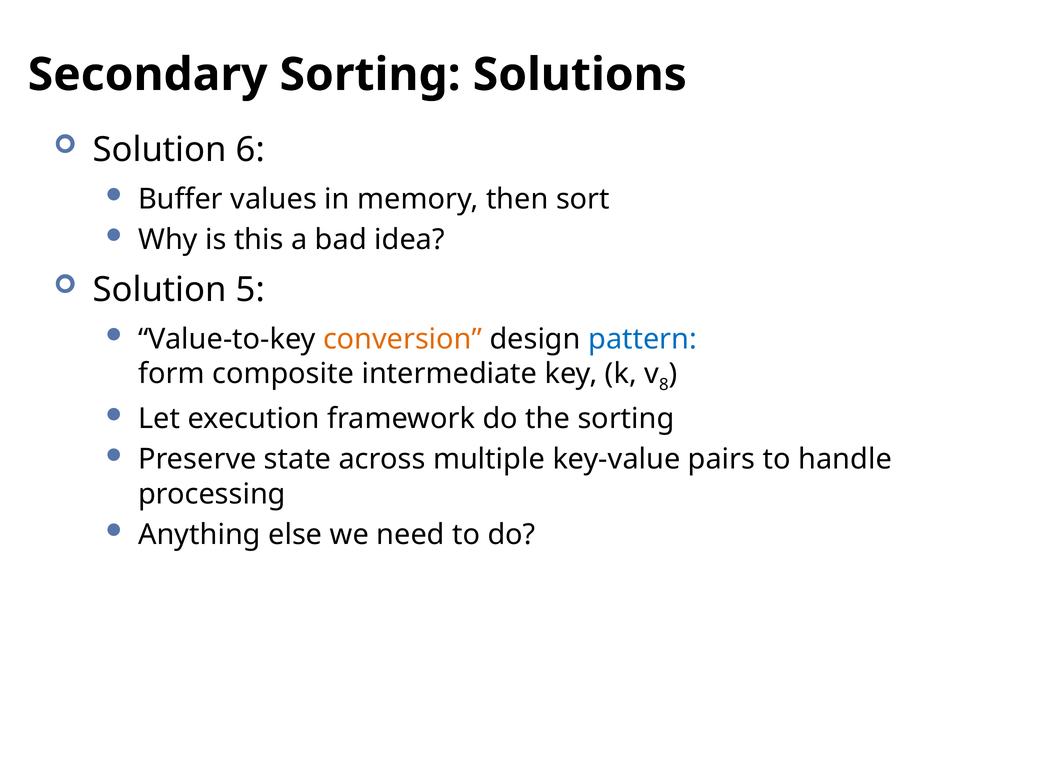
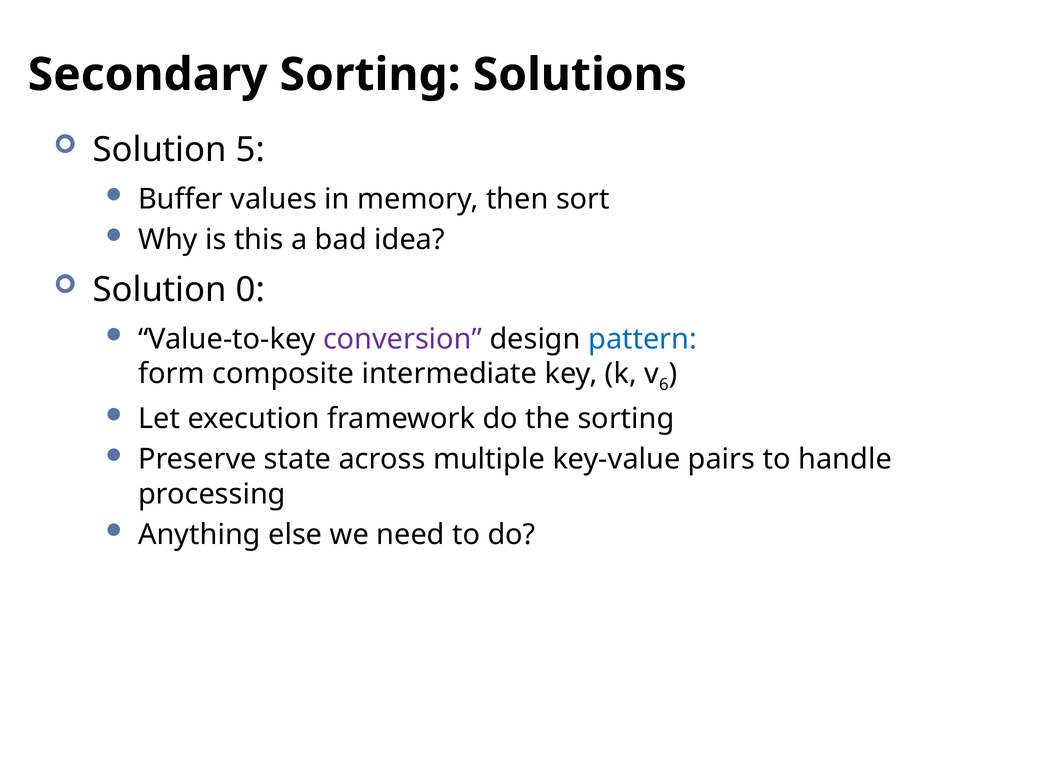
6: 6 -> 5 (250, 150)
5: 5 -> 0 (250, 290)
conversion colour: orange -> purple (403, 339)
8: 8 -> 6 (664, 385)
